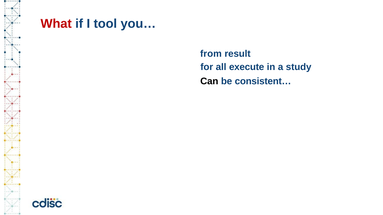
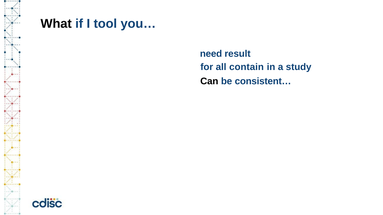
What colour: red -> black (56, 24)
from: from -> need (211, 54)
execute: execute -> contain (247, 67)
